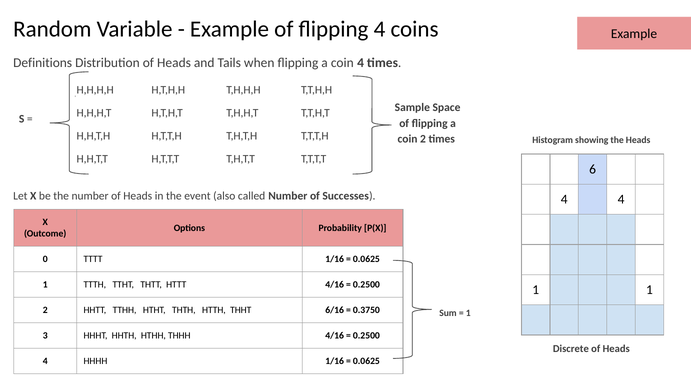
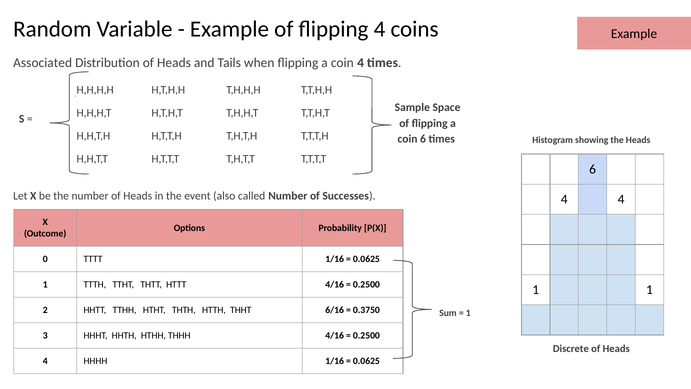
Definitions: Definitions -> Associated (43, 63)
coin 2: 2 -> 6 (423, 139)
